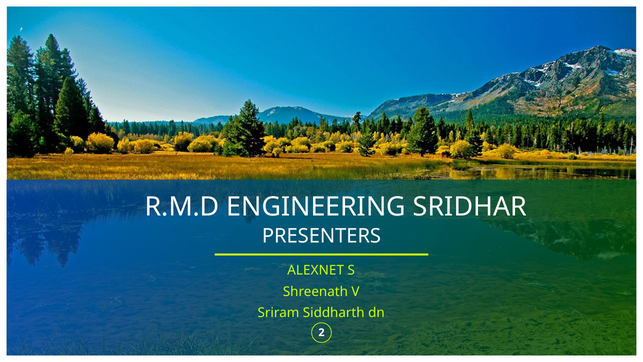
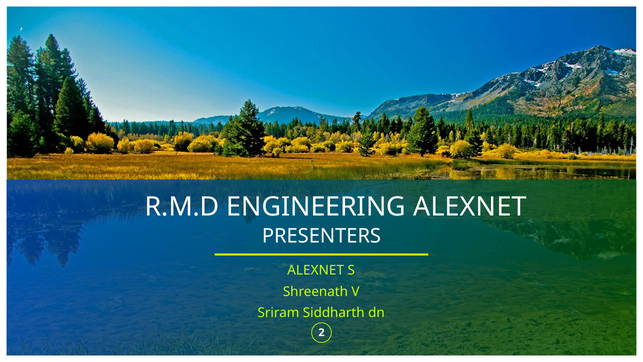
ENGINEERING SRIDHAR: SRIDHAR -> ALEXNET (470, 207)
